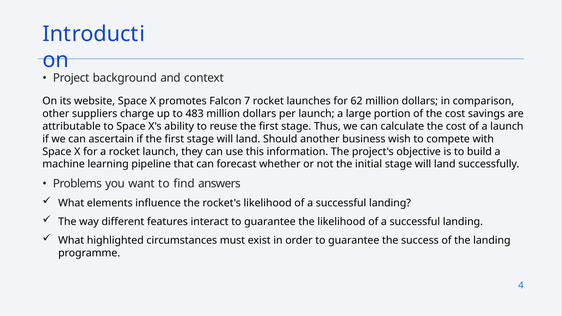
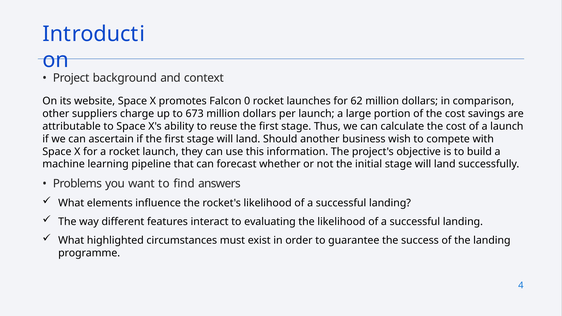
7: 7 -> 0 (247, 101)
483: 483 -> 673 (195, 114)
interact to guarantee: guarantee -> evaluating (270, 222)
